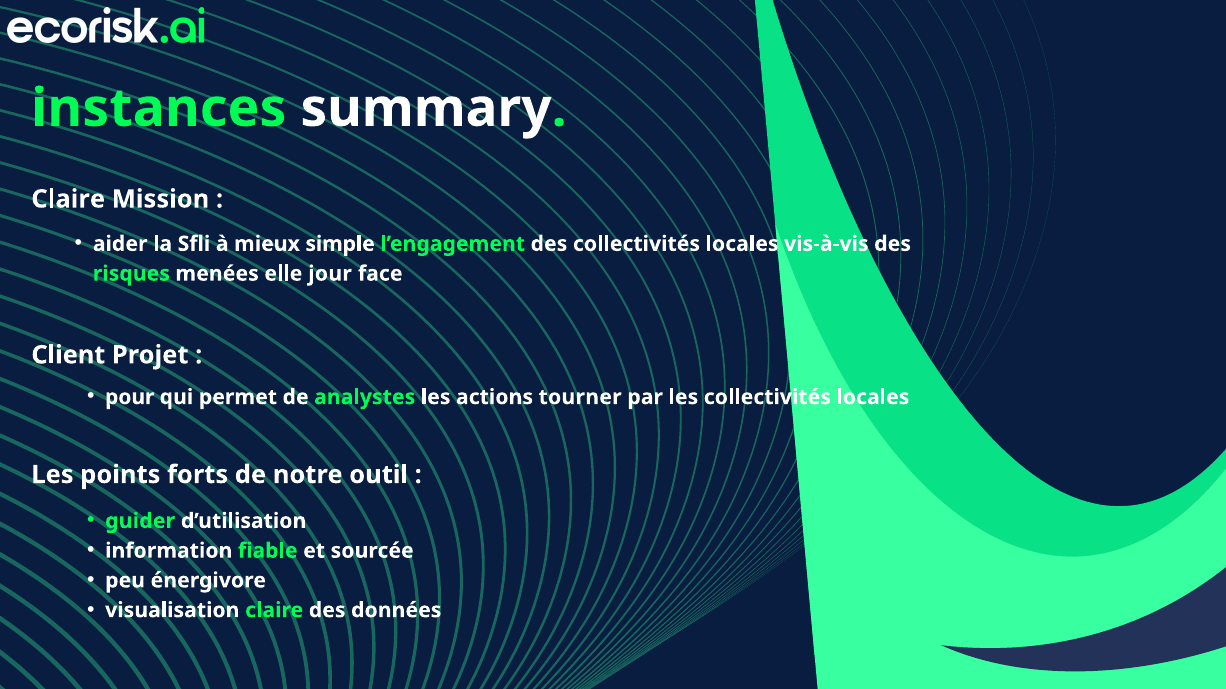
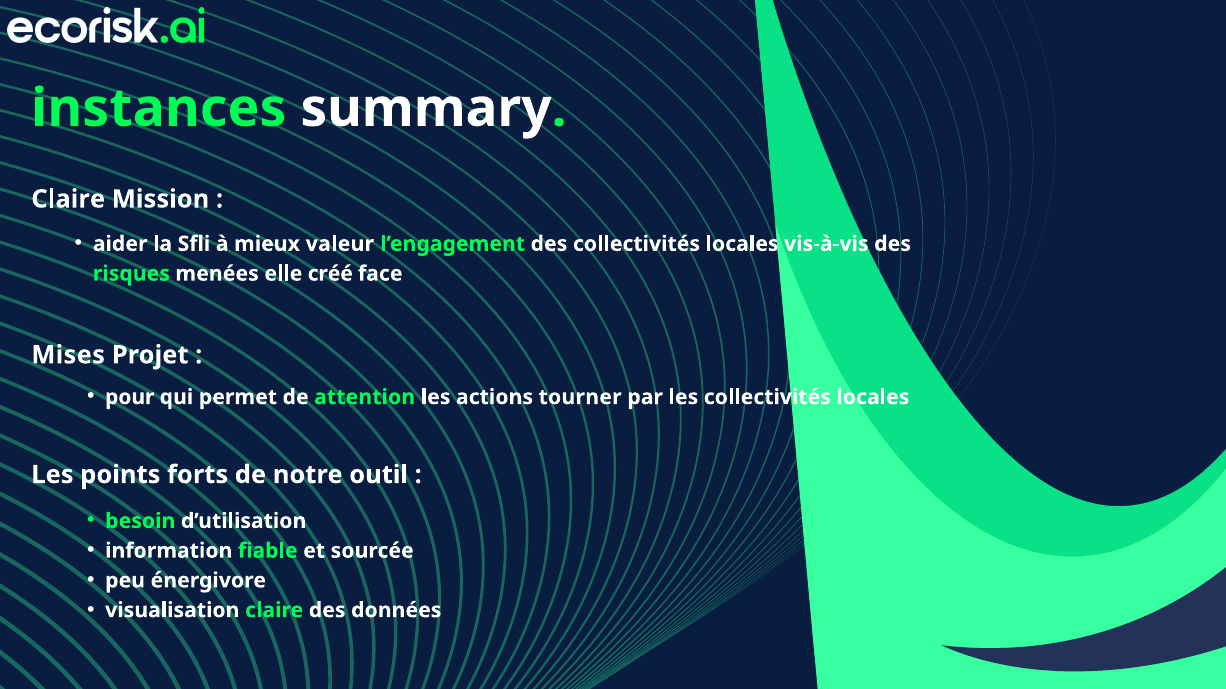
simple: simple -> valeur (340, 244)
jour: jour -> créé (330, 274)
Client: Client -> Mises (68, 355)
analystes: analystes -> attention (365, 397)
guider: guider -> besoin (140, 521)
